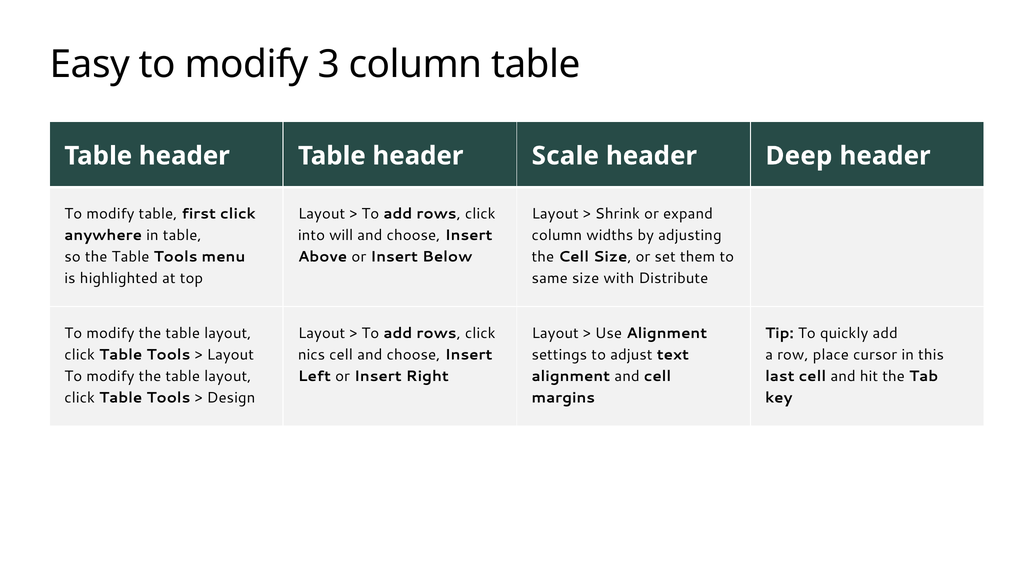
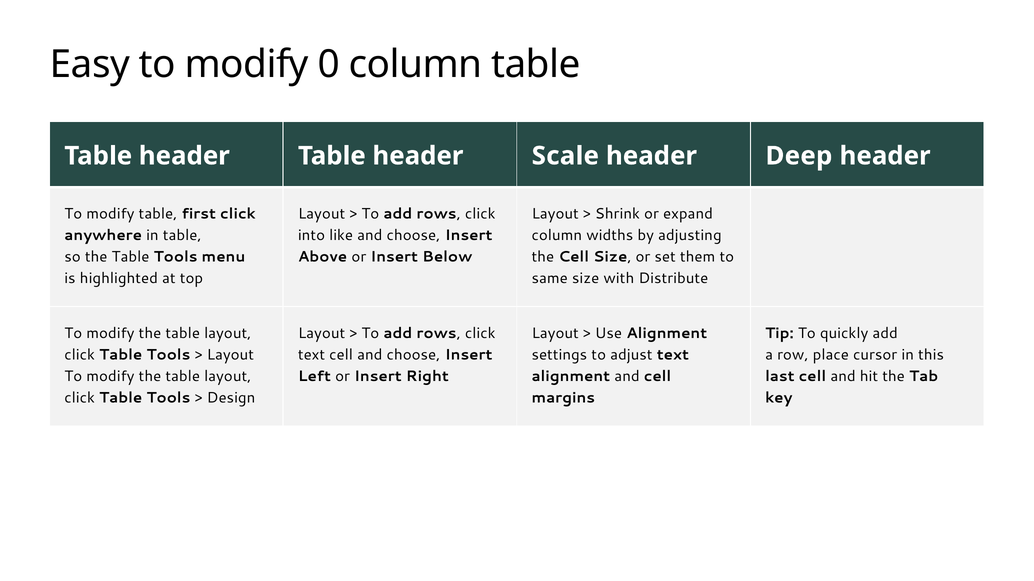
3: 3 -> 0 (329, 65)
will: will -> like (341, 236)
nics: nics -> text (312, 355)
